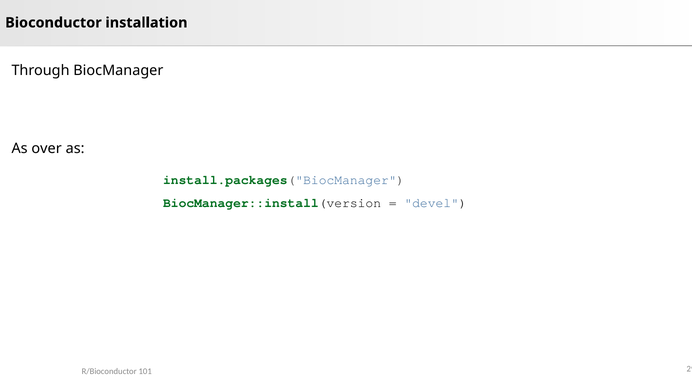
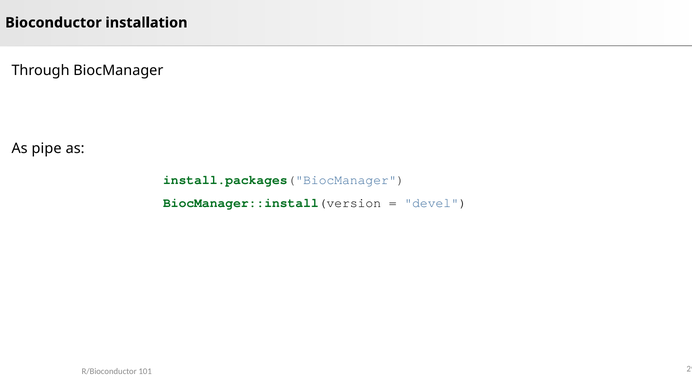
over: over -> pipe (47, 148)
